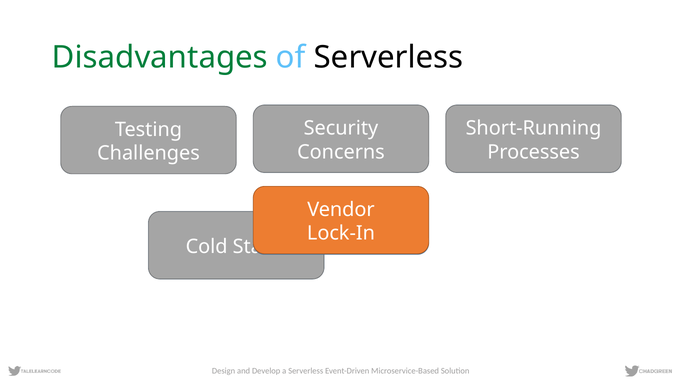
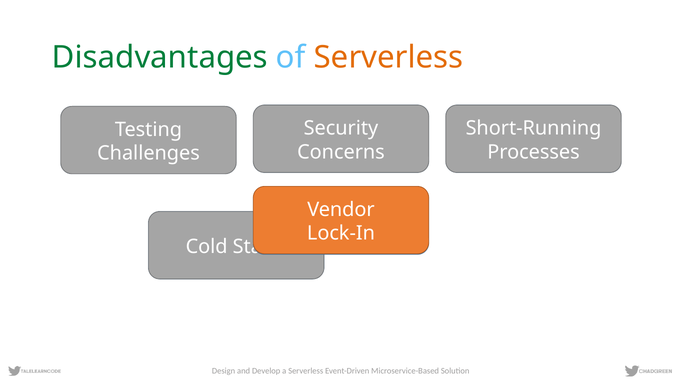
Serverless colour: black -> orange (389, 57)
